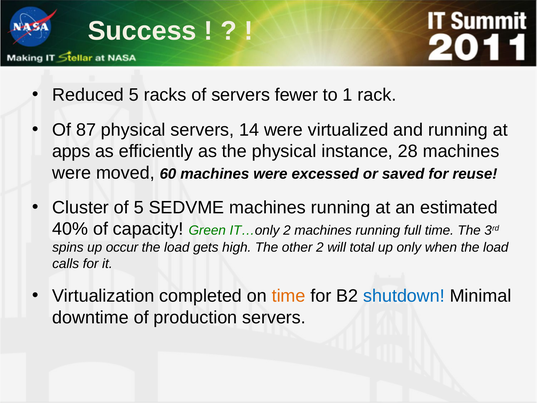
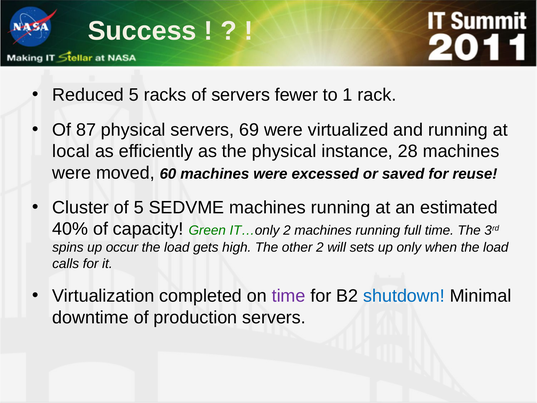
14: 14 -> 69 (249, 130)
apps: apps -> local (71, 151)
total: total -> sets (362, 247)
time colour: orange -> purple (289, 296)
